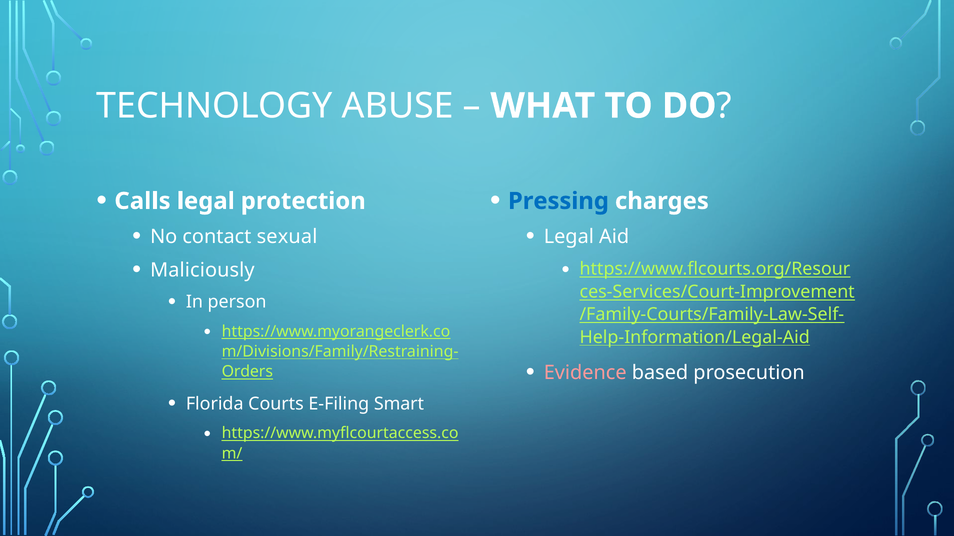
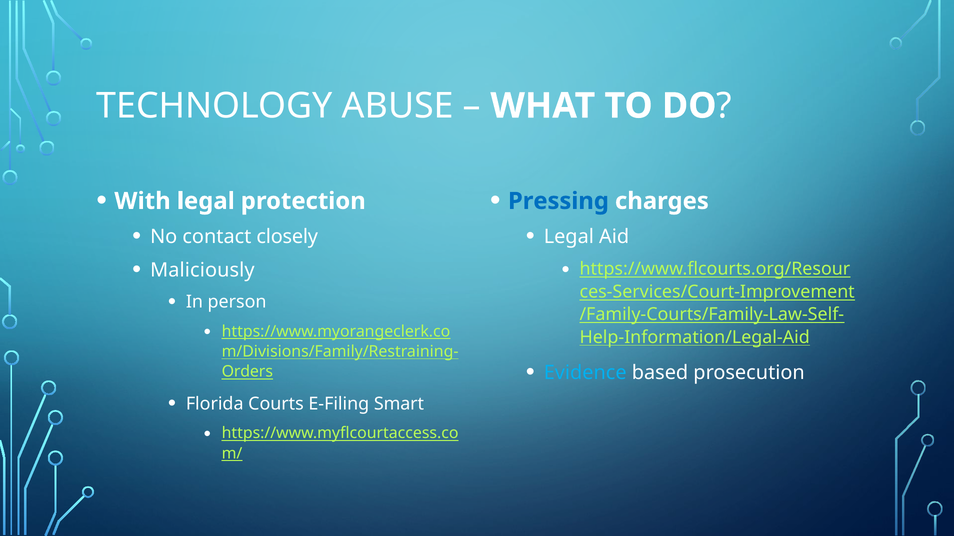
Calls: Calls -> With (143, 201)
sexual: sexual -> closely (287, 237)
Evidence colour: pink -> light blue (585, 373)
